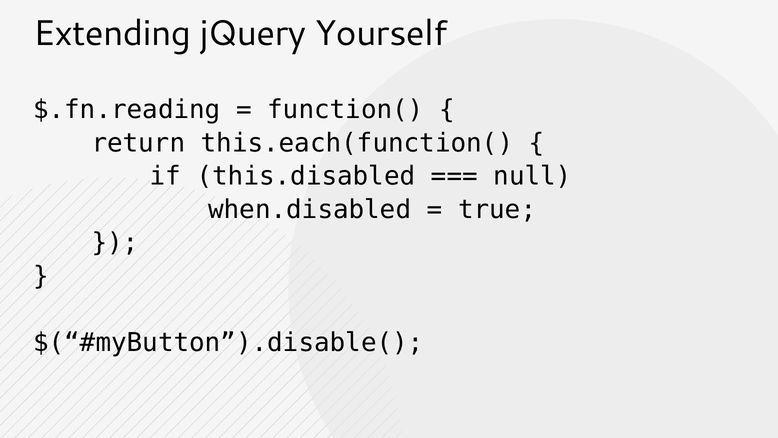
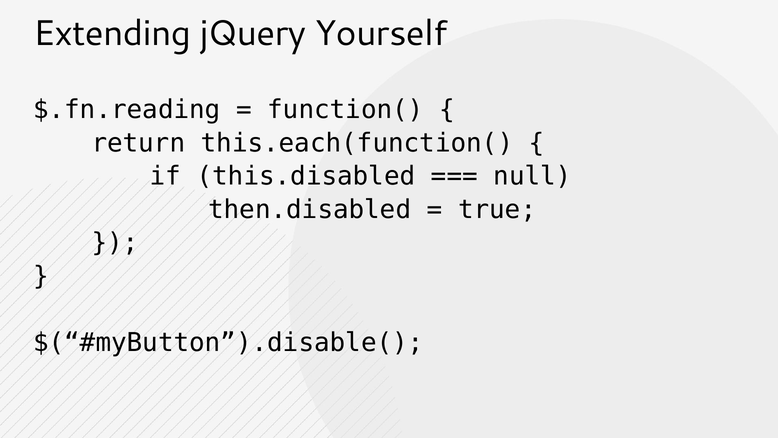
when.disabled: when.disabled -> then.disabled (310, 209)
